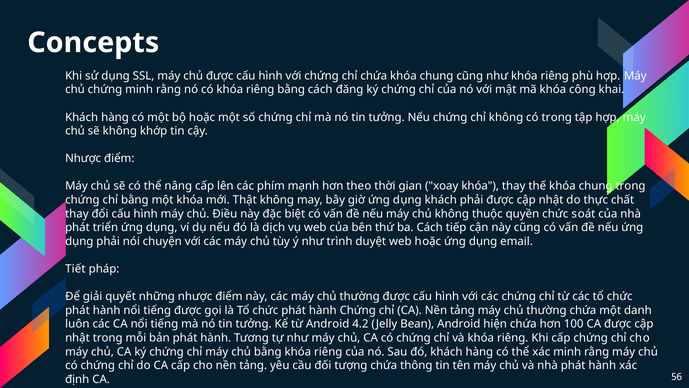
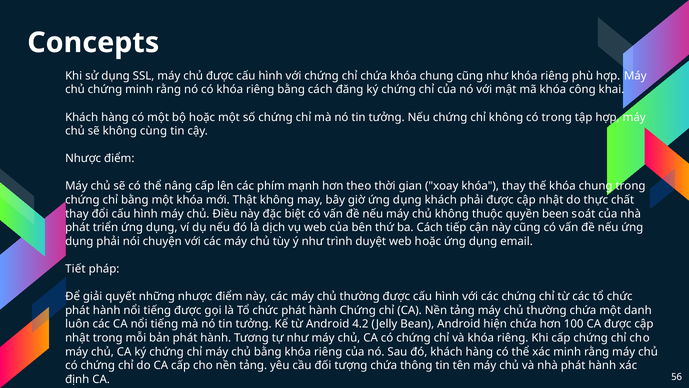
khớp: khớp -> cùng (154, 131)
quyền chức: chức -> been (555, 214)
